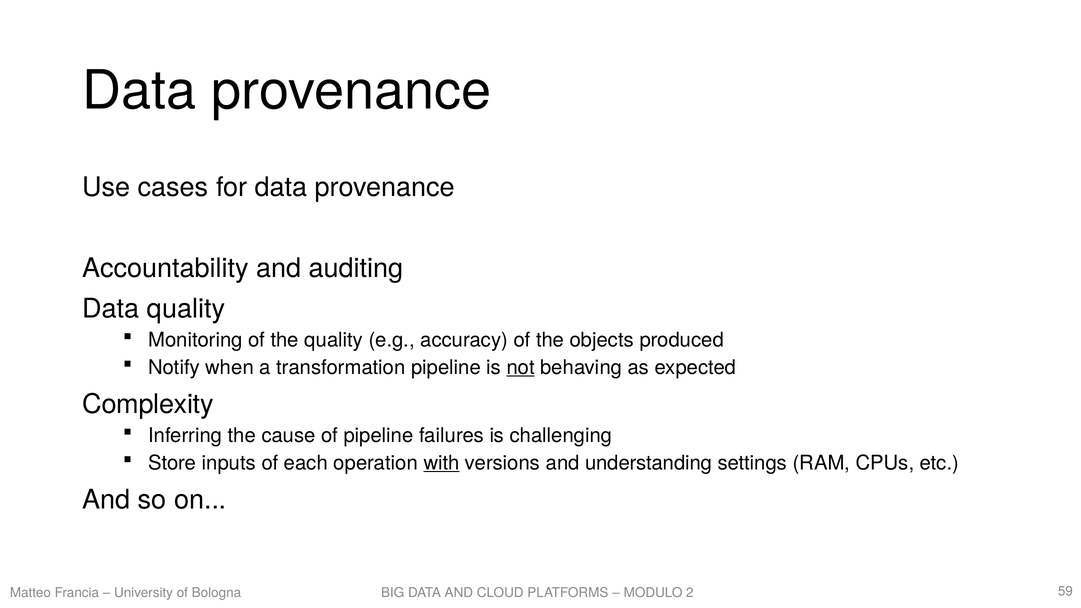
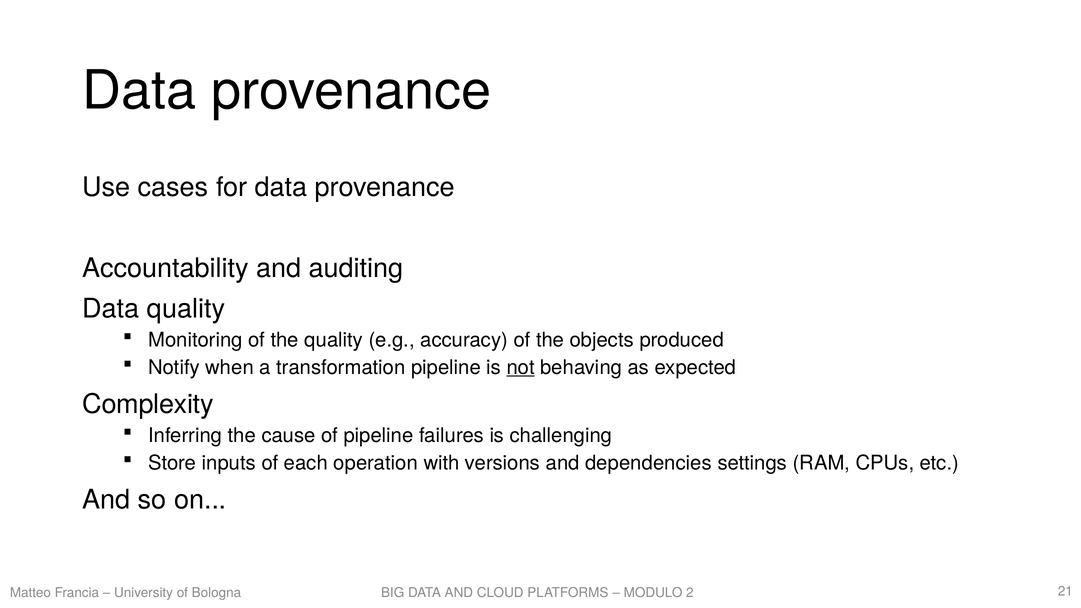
with underline: present -> none (441, 463)
understanding: understanding -> dependencies (648, 463)
59: 59 -> 21 (1065, 591)
